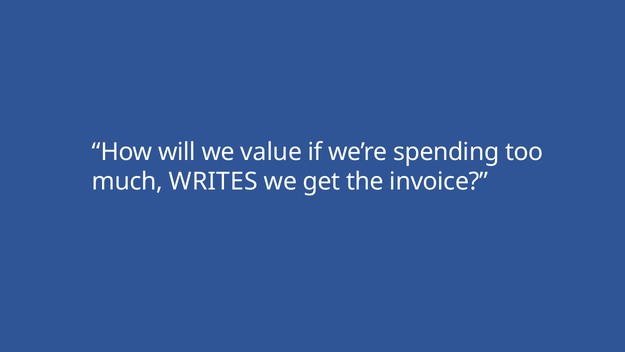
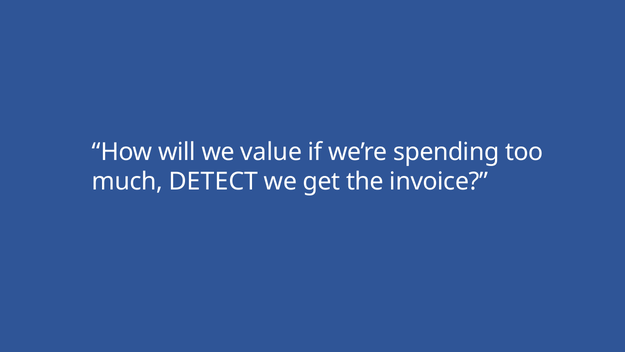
WRITES: WRITES -> DETECT (213, 181)
